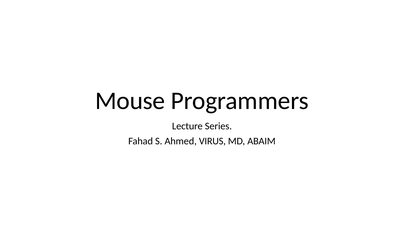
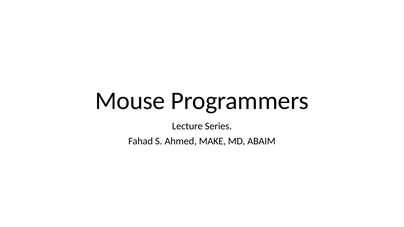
VIRUS: VIRUS -> MAKE (212, 141)
